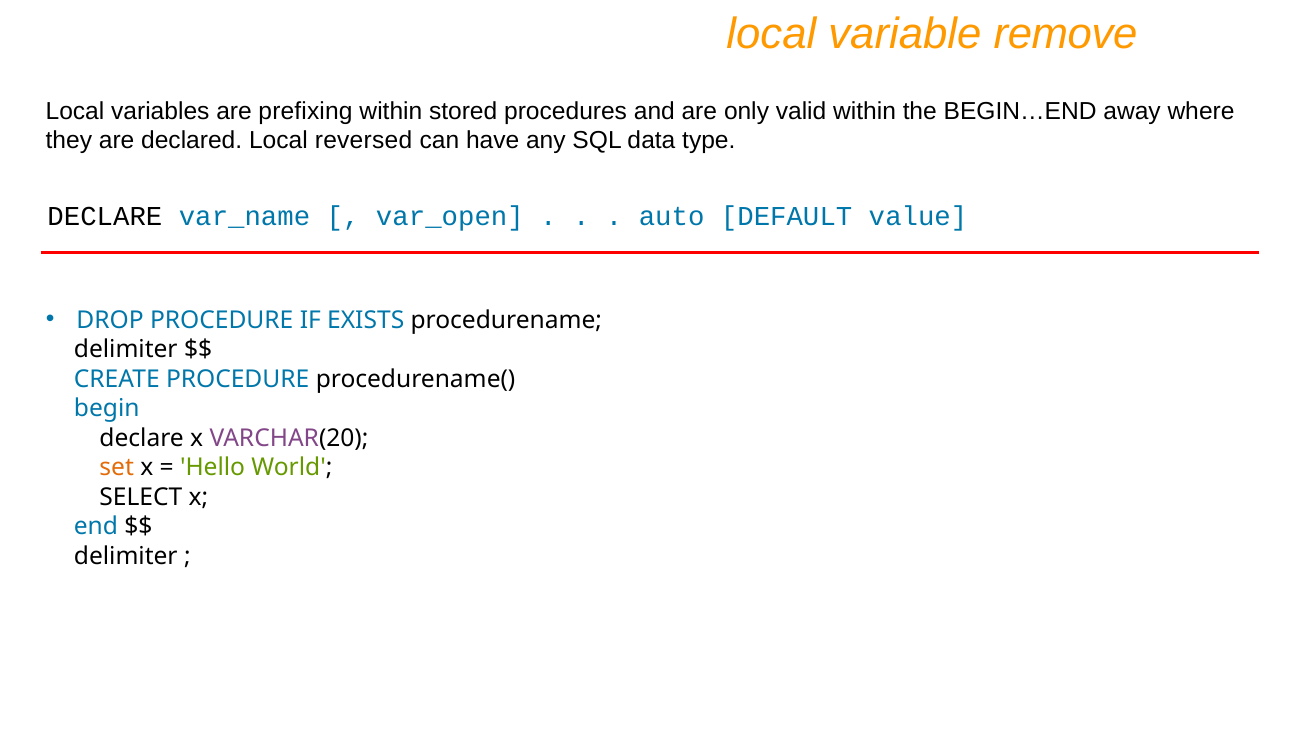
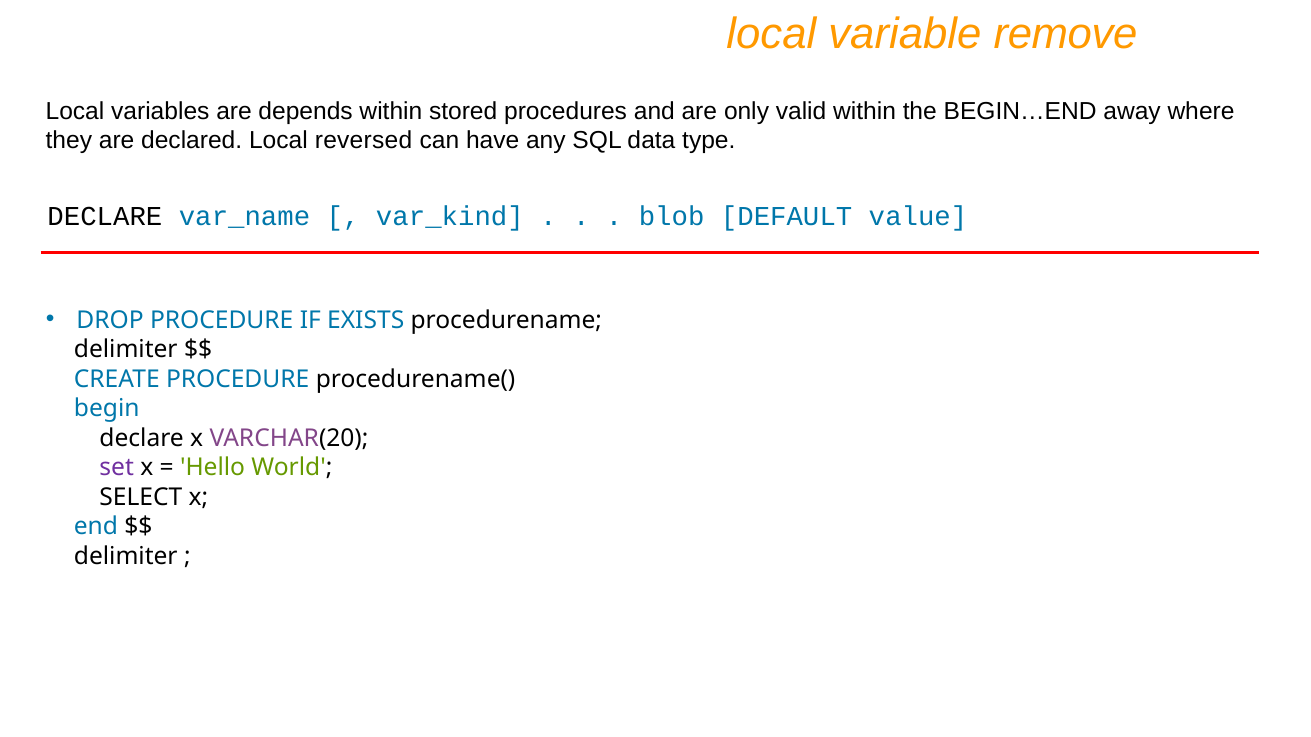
prefixing: prefixing -> depends (306, 111)
var_open: var_open -> var_kind (450, 217)
auto: auto -> blob (672, 217)
set colour: orange -> purple (117, 468)
